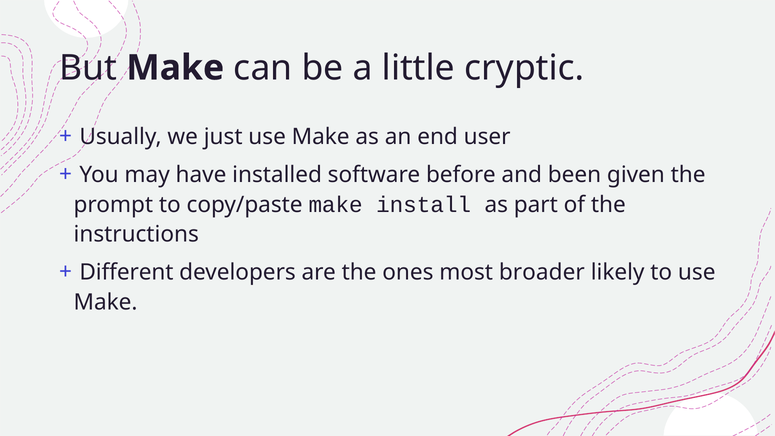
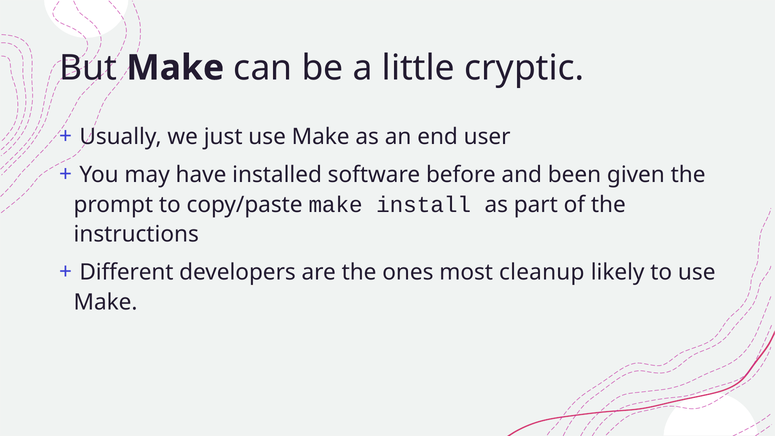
broader: broader -> cleanup (542, 272)
